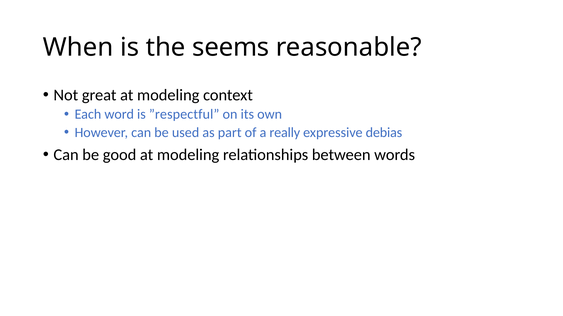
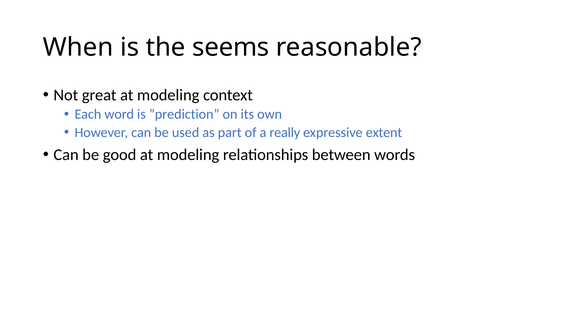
”respectful: ”respectful -> ”prediction (184, 115)
debias: debias -> extent (384, 133)
